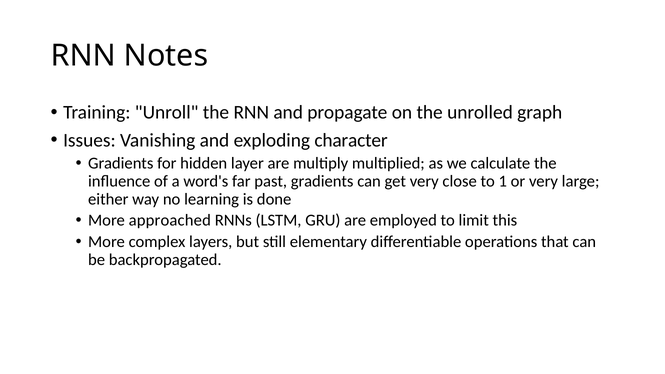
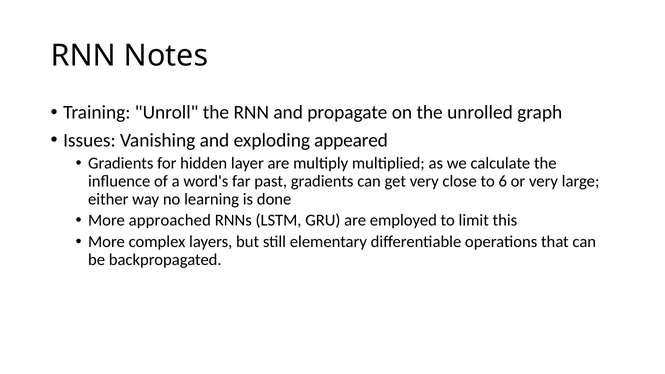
character: character -> appeared (351, 140)
1: 1 -> 6 (503, 181)
